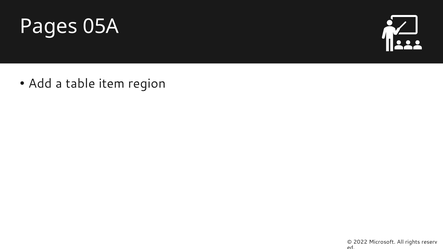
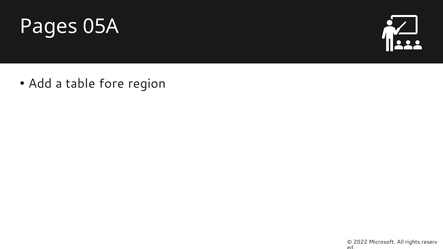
item: item -> fore (112, 84)
